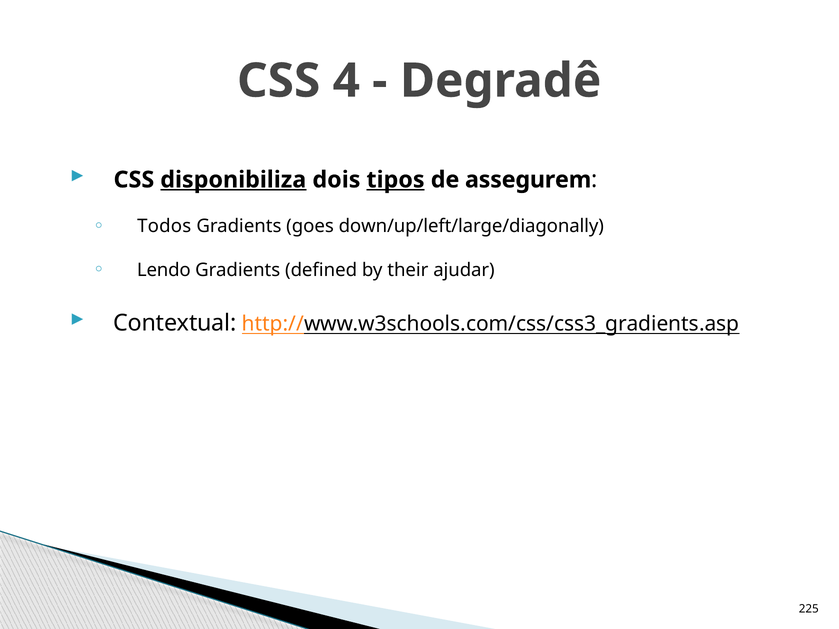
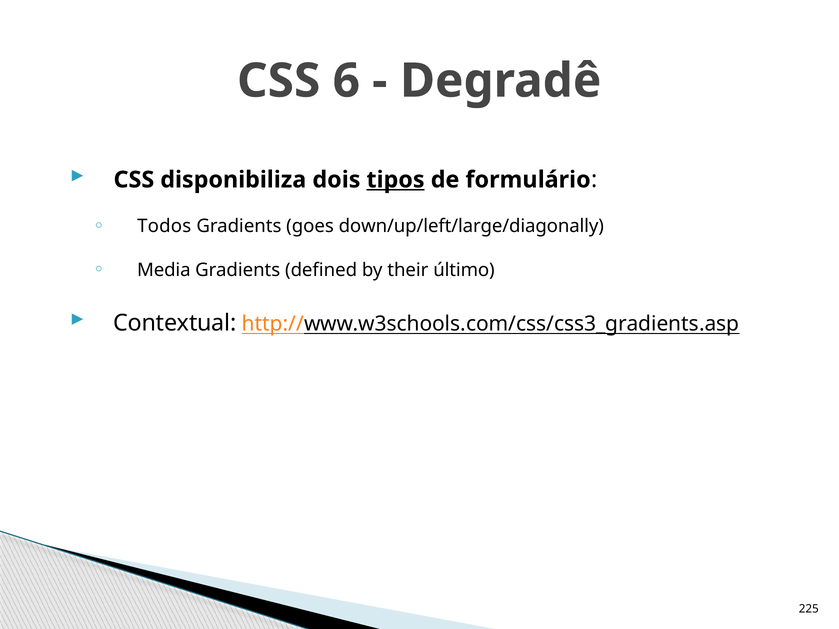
4: 4 -> 6 (346, 81)
disponibiliza underline: present -> none (233, 180)
assegurem: assegurem -> formulário (528, 180)
Lendo: Lendo -> Media (164, 270)
ajudar: ajudar -> último (464, 270)
